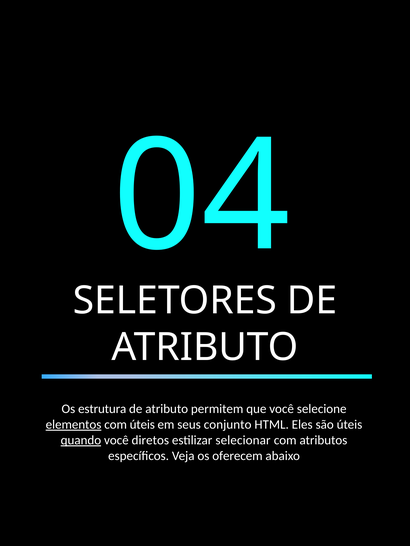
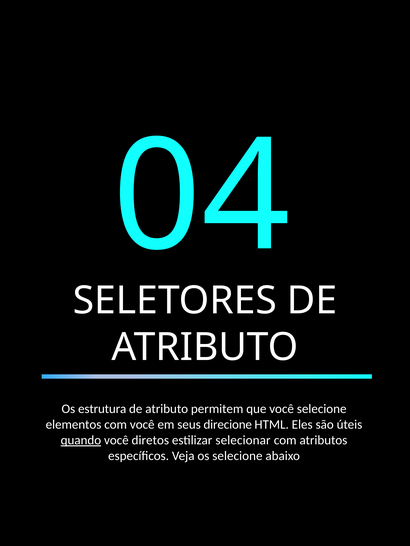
elementos underline: present -> none (74, 425)
com úteis: úteis -> você (142, 425)
conjunto: conjunto -> direcione (228, 425)
os oferecem: oferecem -> selecione (237, 456)
